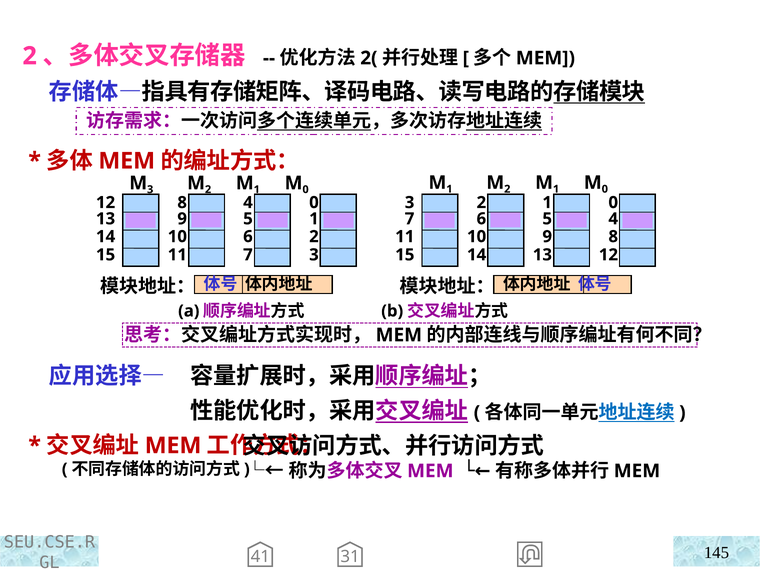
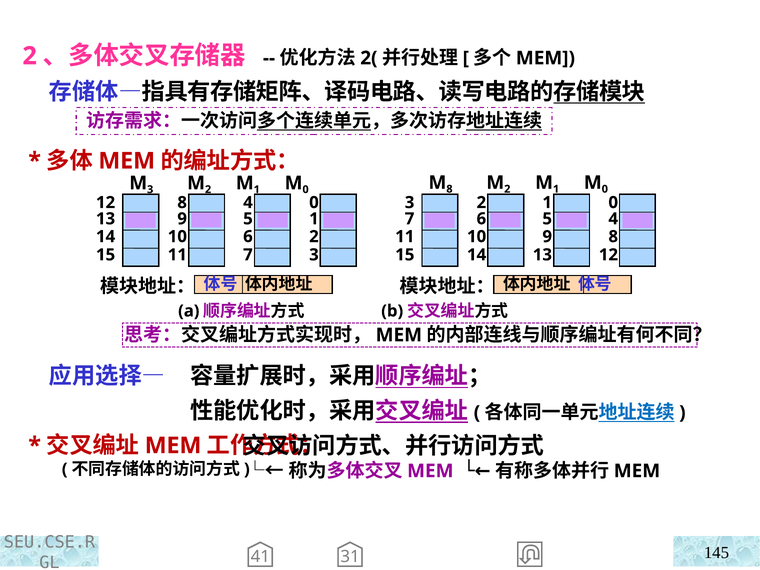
1: 1 -> 8 (449, 189)
